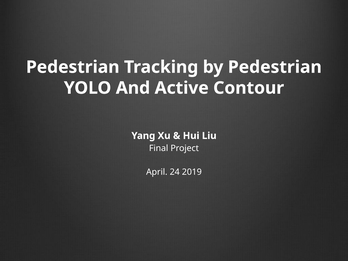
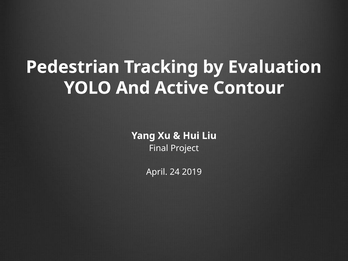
by Pedestrian: Pedestrian -> Evaluation (275, 67)
